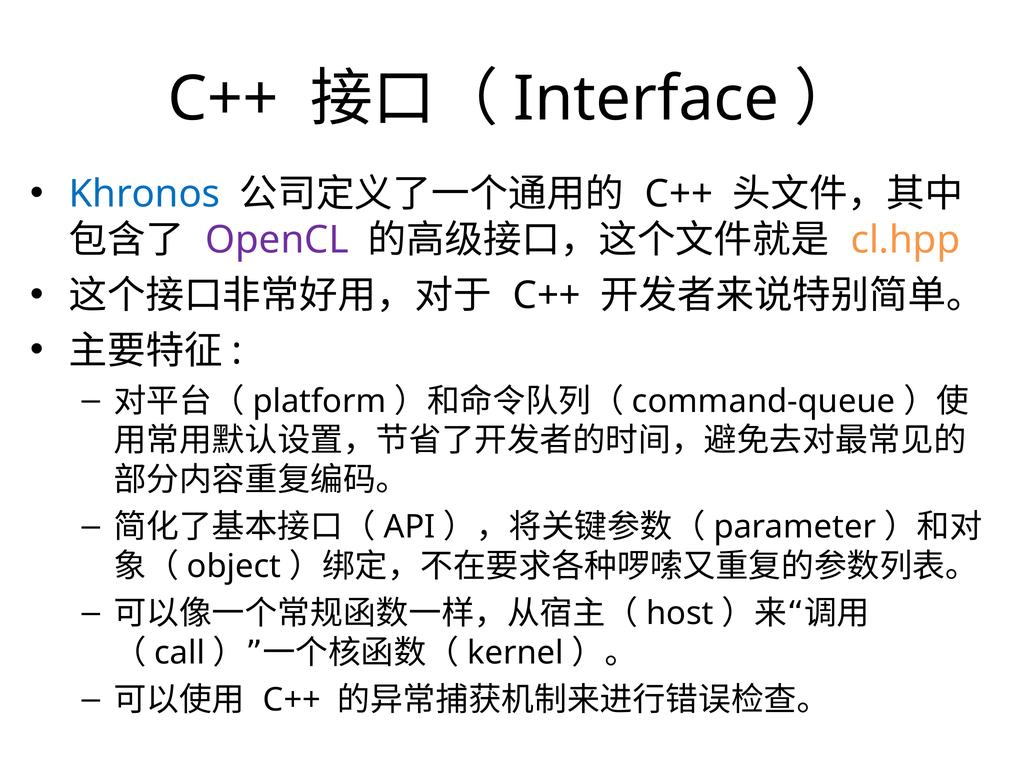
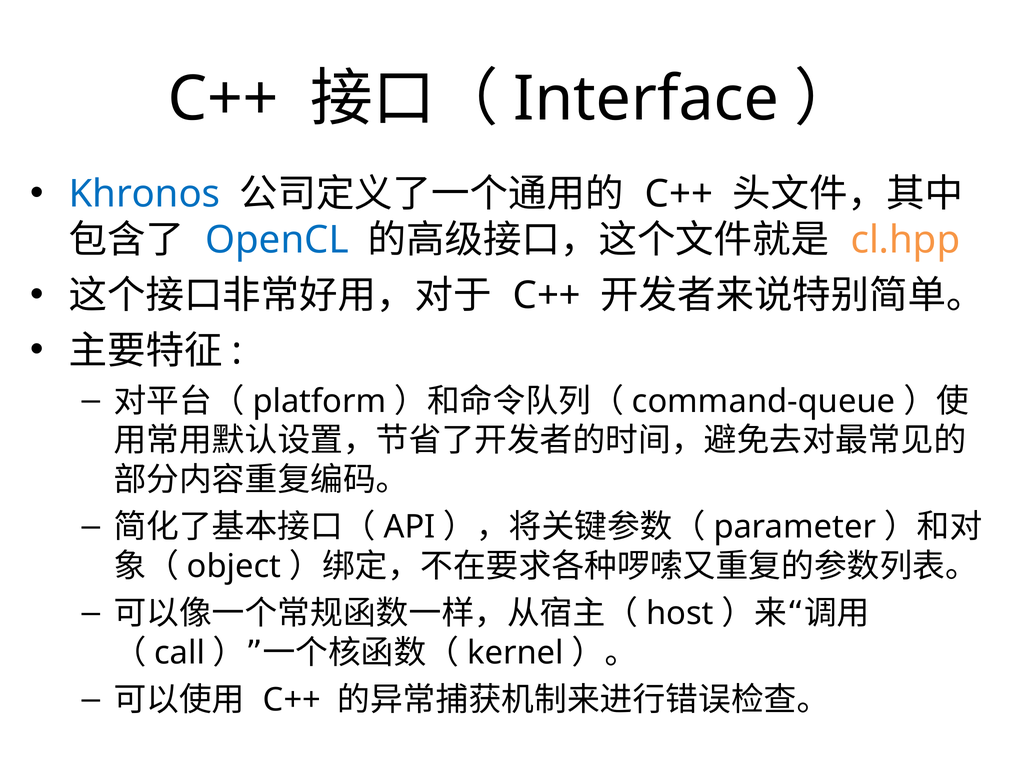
OpenCL colour: purple -> blue (277, 240)
